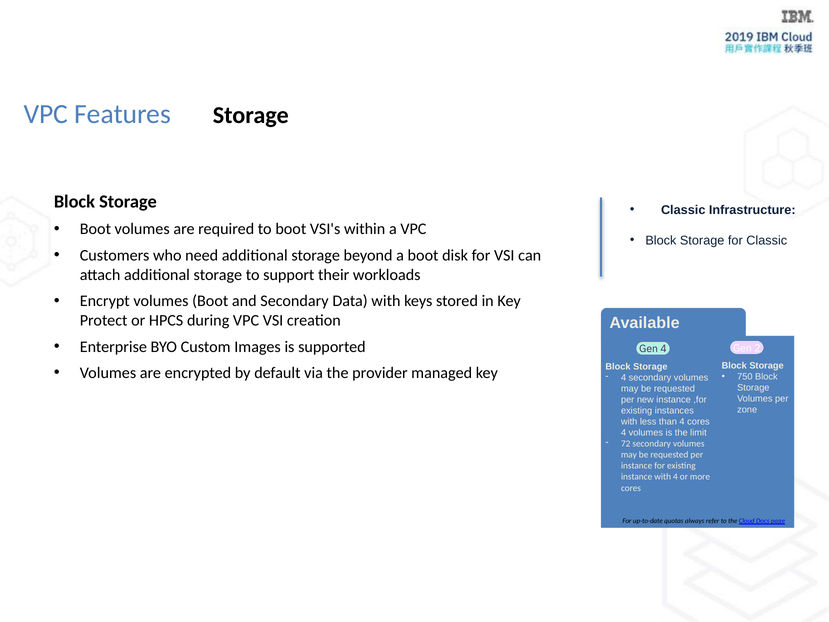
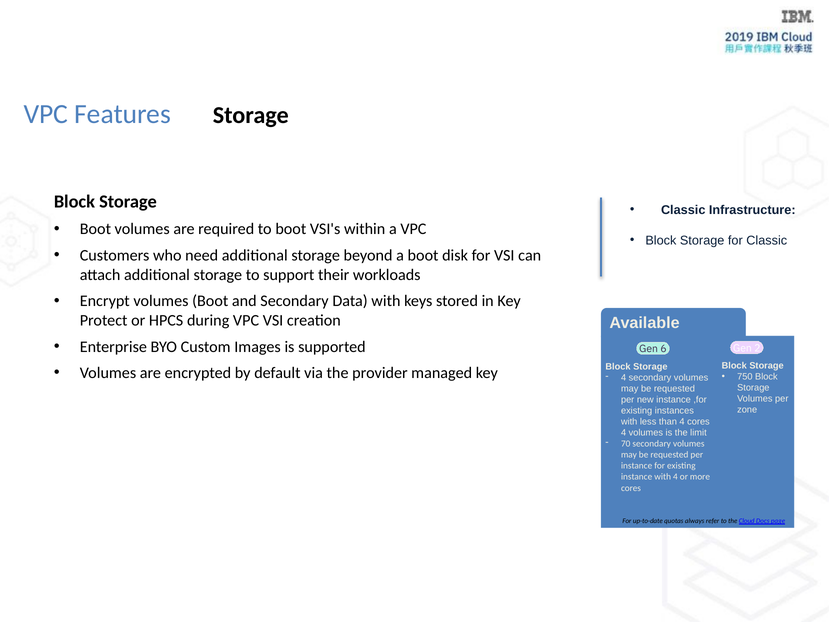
Gen 4: 4 -> 6 (664, 349)
72: 72 -> 70 (626, 444)
